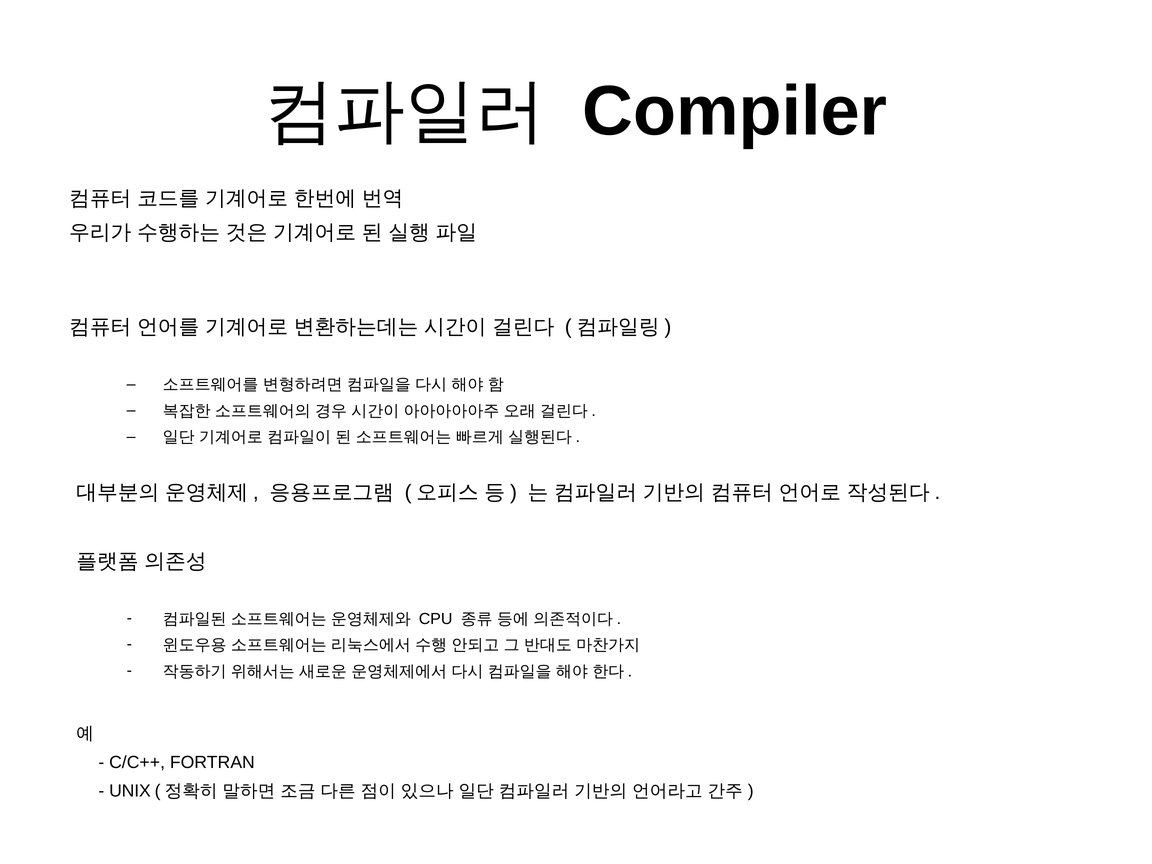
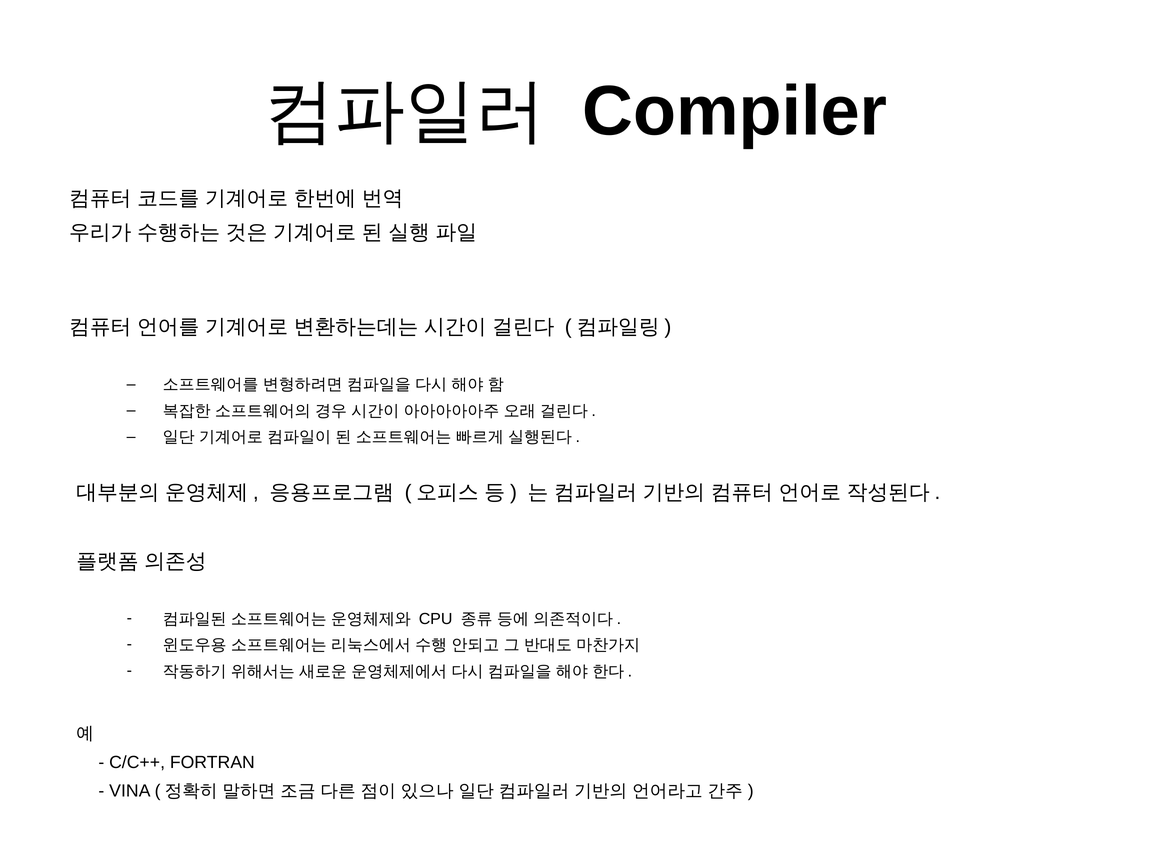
UNIX: UNIX -> VINA (130, 791)
